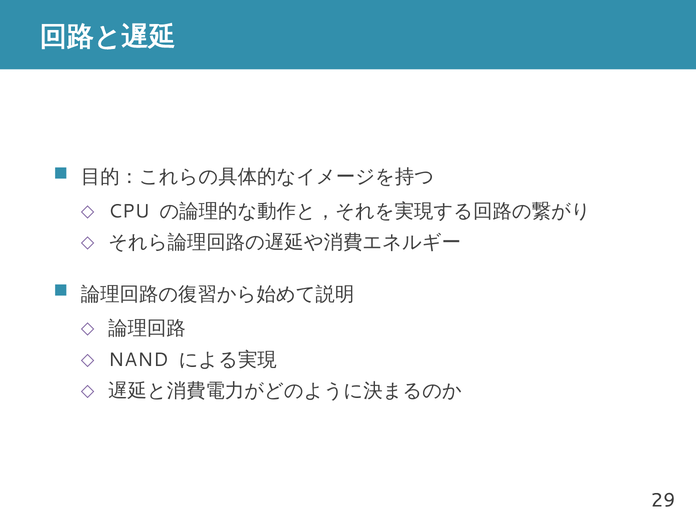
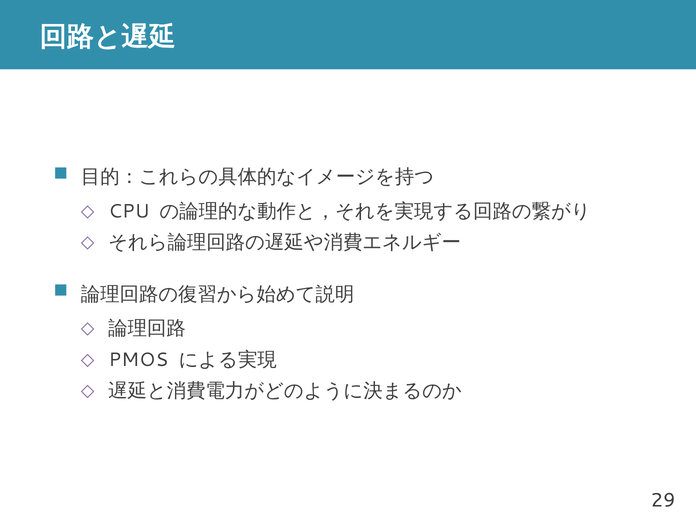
NAND: NAND -> PMOS (138, 360)
